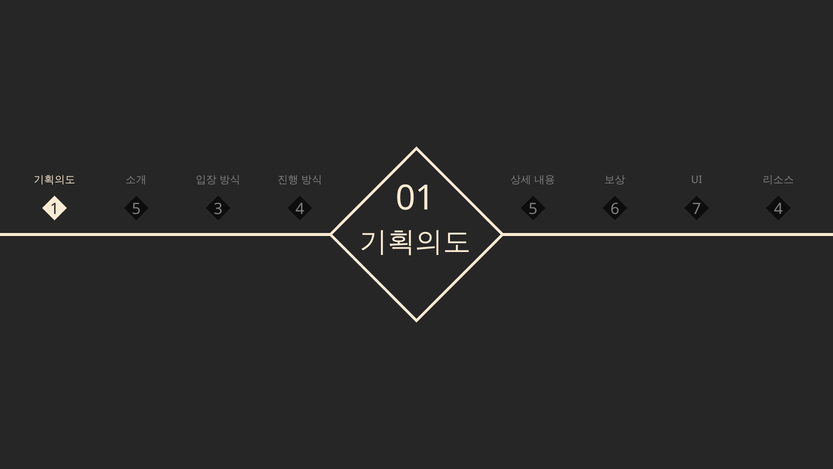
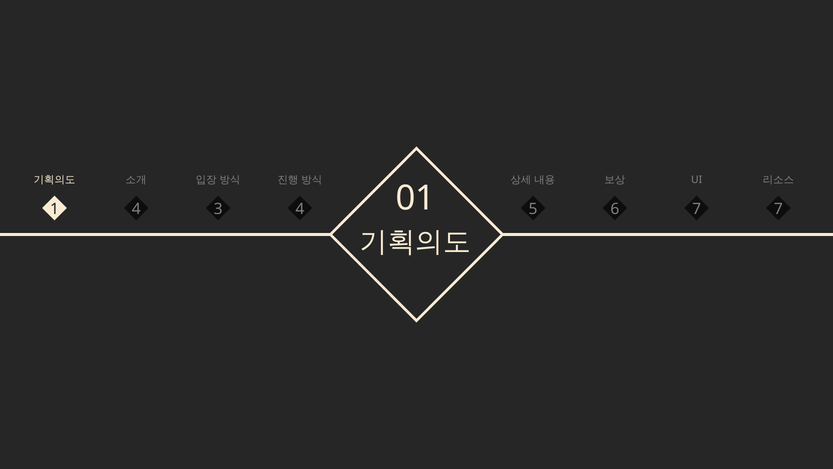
1 5: 5 -> 4 (136, 209)
4 4: 4 -> 7 (778, 209)
